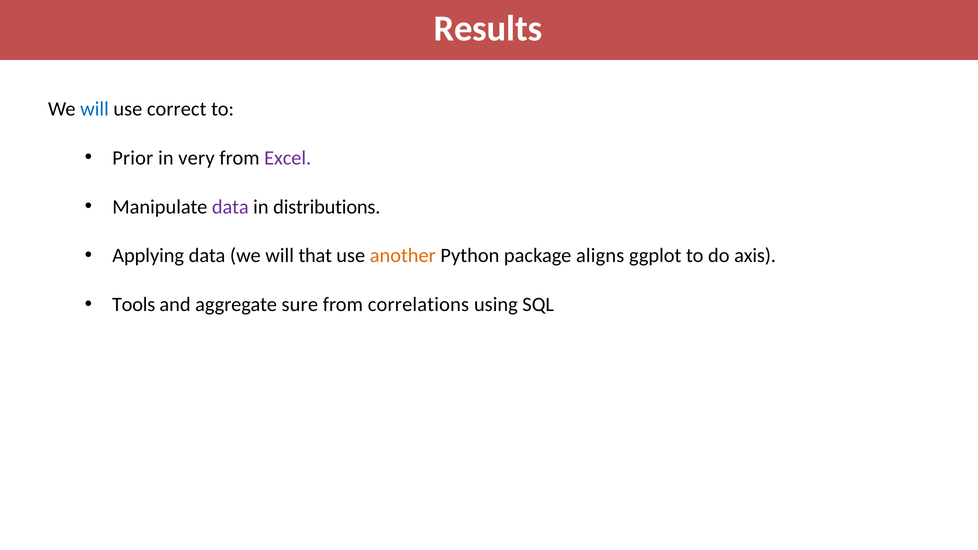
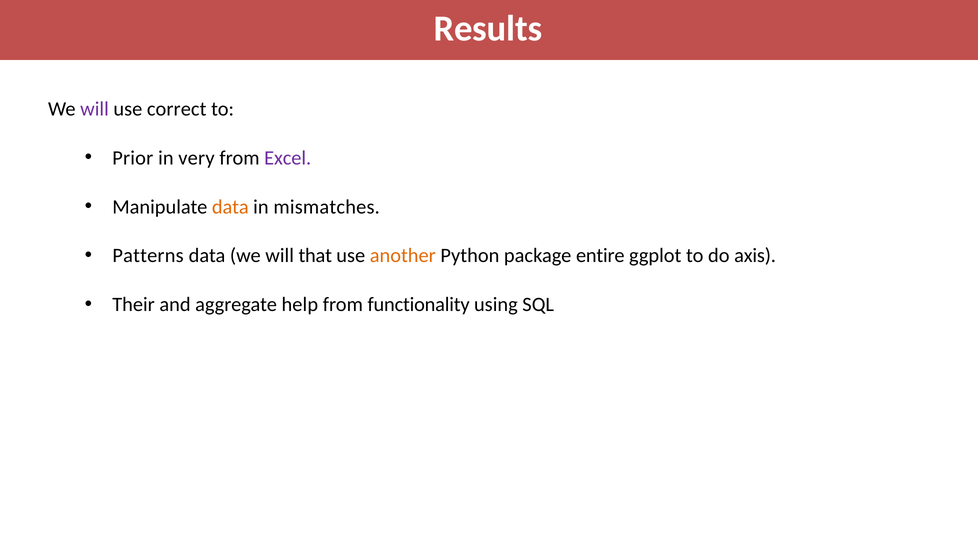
will colour: blue -> purple (95, 109)
data colour: purple -> orange (230, 207)
distributions: distributions -> mismatches (327, 207)
Applying: Applying -> Patterns (148, 256)
aligns: aligns -> entire (600, 256)
Tools: Tools -> Their (134, 305)
sure: sure -> help (300, 305)
correlations: correlations -> functionality (419, 305)
